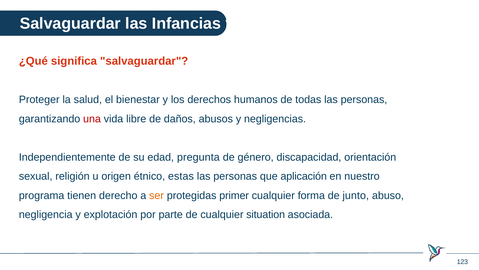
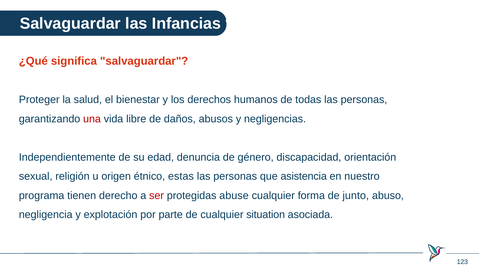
pregunta: pregunta -> denuncia (198, 157)
aplicación: aplicación -> asistencia (304, 176)
ser colour: orange -> red (157, 195)
primer: primer -> abuse (234, 195)
